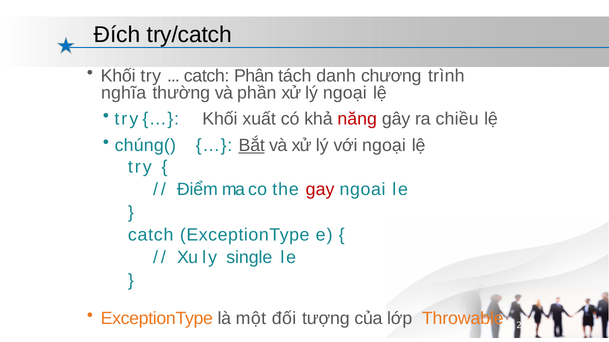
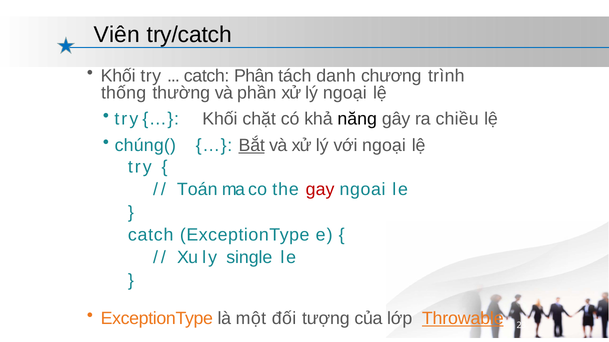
Đích: Đích -> Viên (117, 35)
nghĩa: nghĩa -> thống (124, 93)
xuất: xuất -> chặt (259, 119)
năng colour: red -> black (357, 119)
Điểm: Điểm -> Toán (197, 190)
Throwable underline: none -> present (463, 319)
